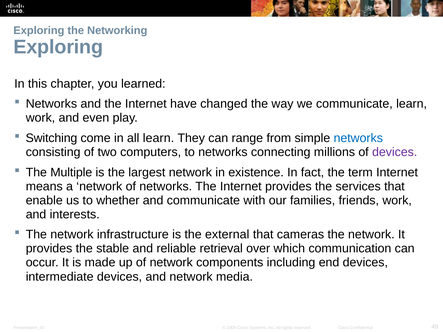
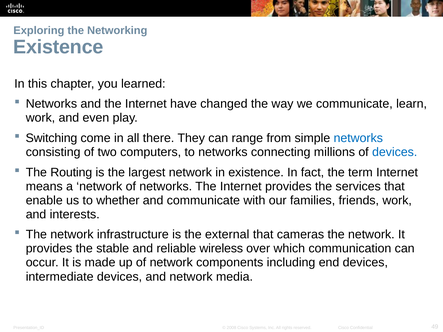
Exploring: Exploring -> Existence (58, 47)
all learn: learn -> there (159, 138)
devices colour: purple -> blue (395, 152)
Multiple: Multiple -> Routing (71, 172)
retrieval: retrieval -> wireless (221, 249)
